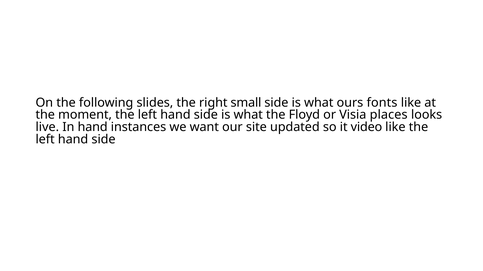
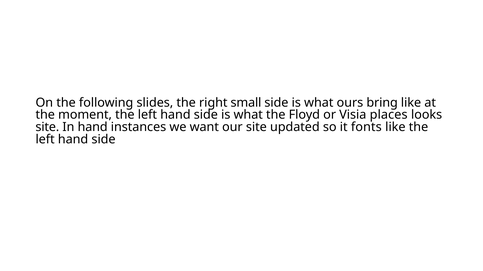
fonts: fonts -> bring (382, 103)
live: live -> site (47, 127)
video: video -> fonts (366, 127)
